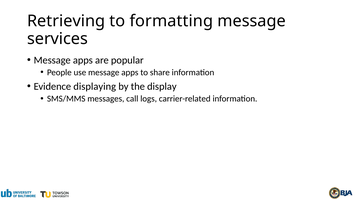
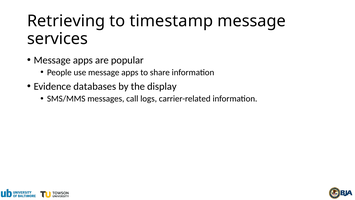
formatting: formatting -> timestamp (171, 21)
displaying: displaying -> databases (95, 86)
